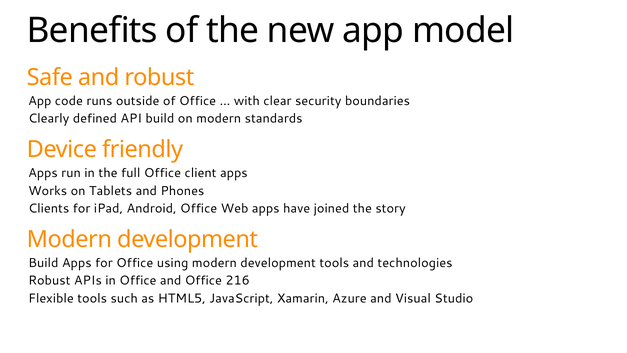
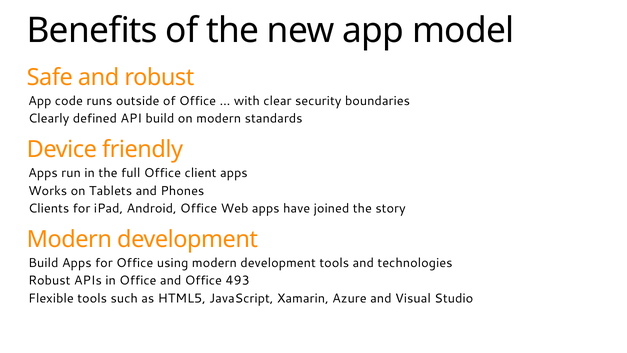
216: 216 -> 493 (238, 281)
